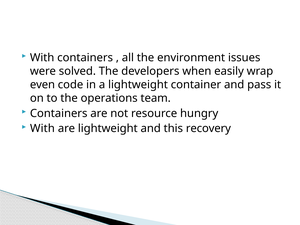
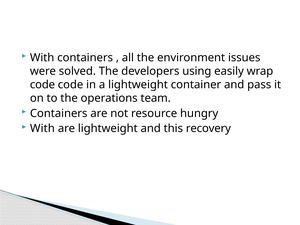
when: when -> using (197, 71)
even: even -> code (42, 85)
